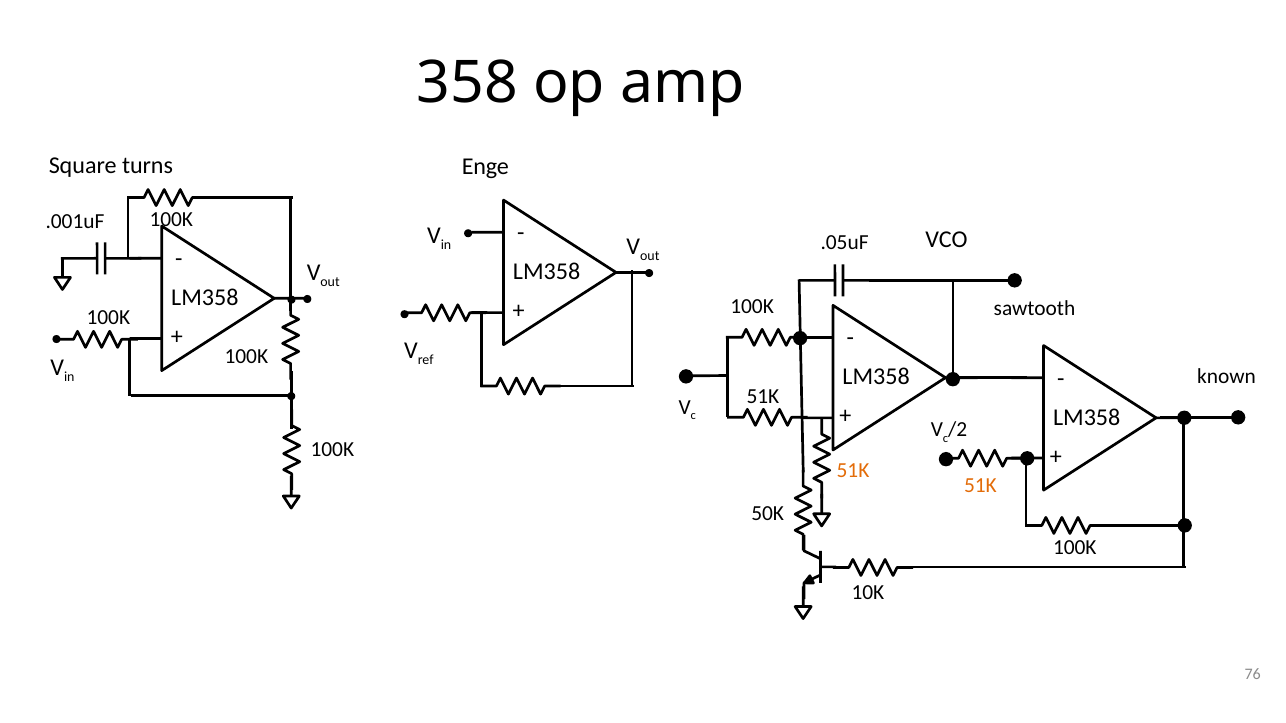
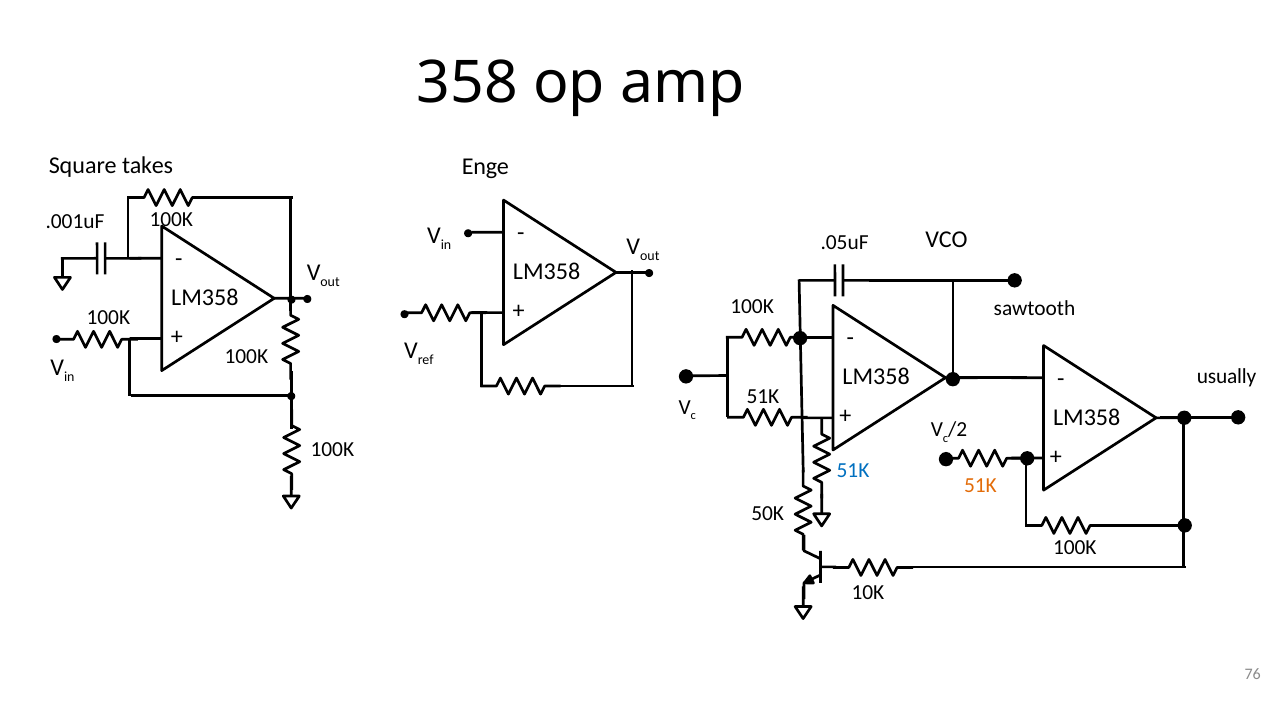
turns: turns -> takes (148, 166)
known: known -> usually (1227, 376)
51K colour: orange -> blue (853, 471)
